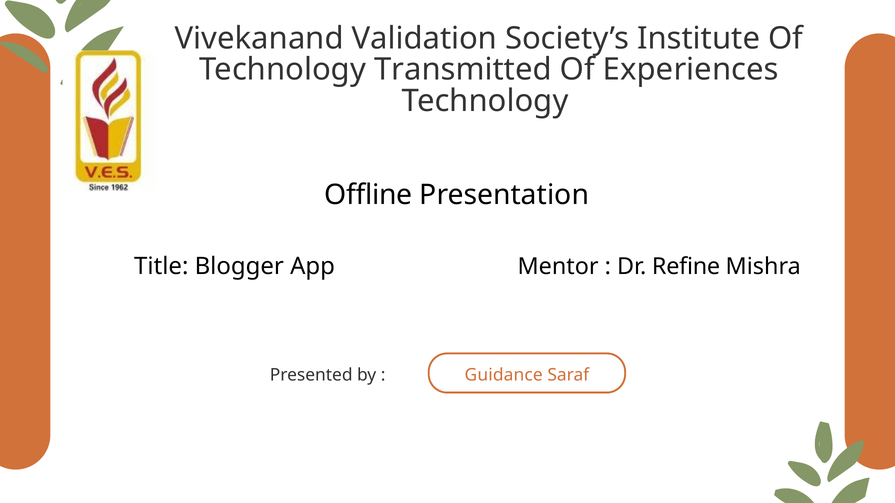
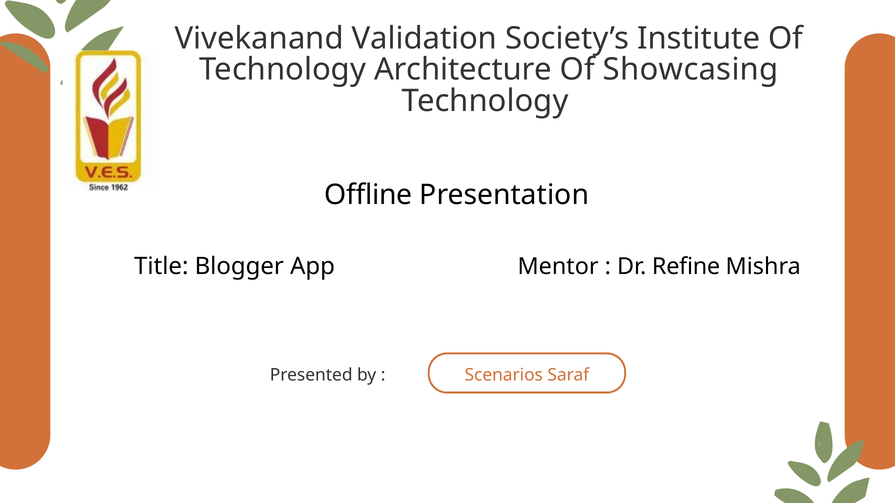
Transmitted: Transmitted -> Architecture (463, 70)
Experiences: Experiences -> Showcasing (691, 70)
Guidance: Guidance -> Scenarios (504, 375)
